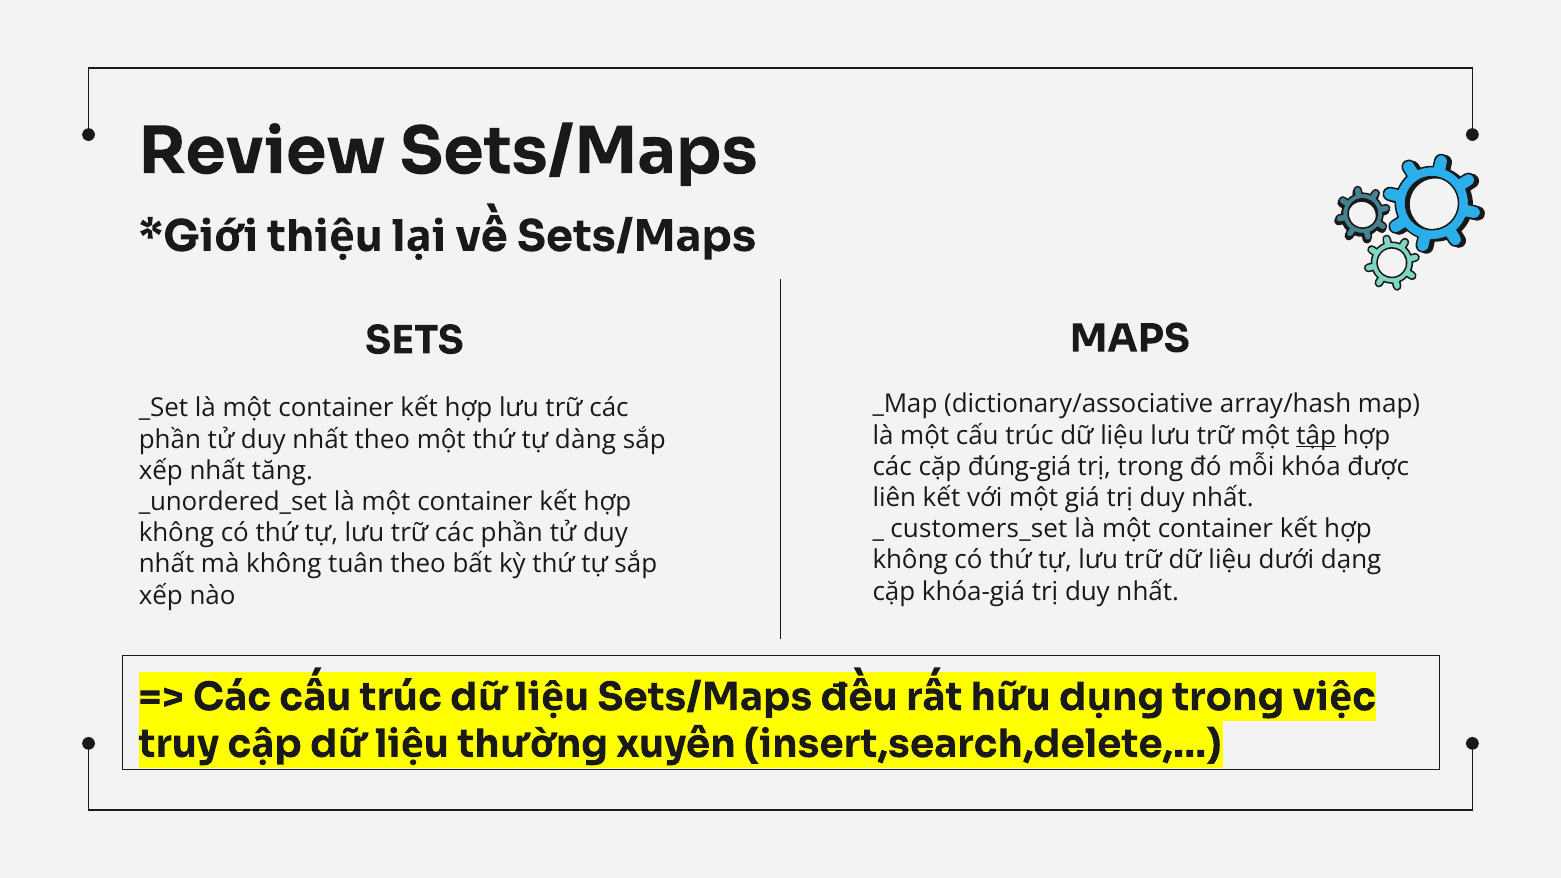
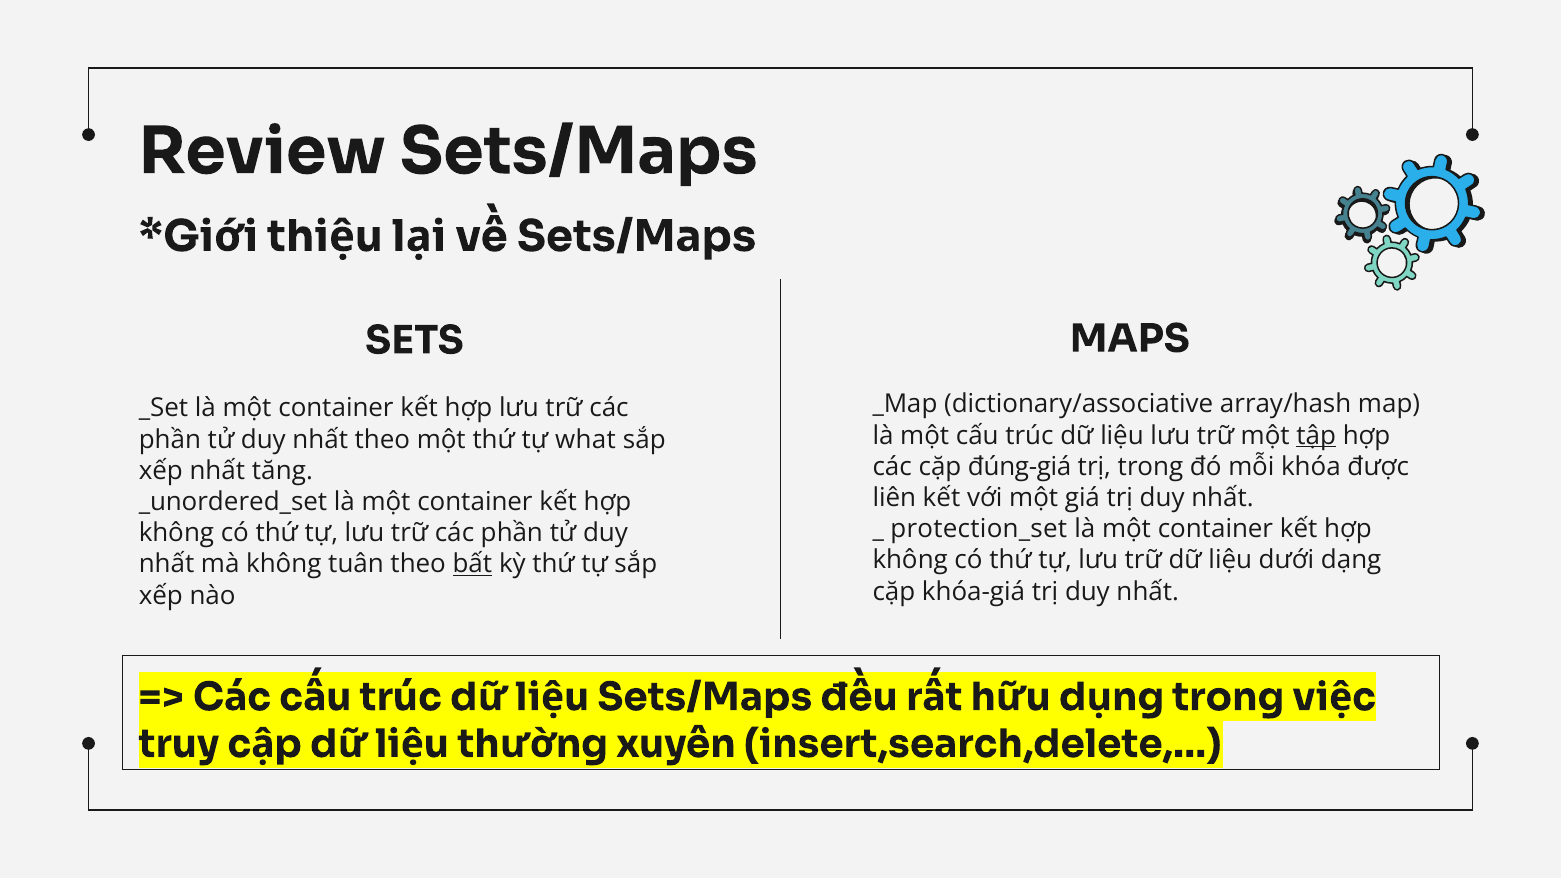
dàng: dàng -> what (586, 440)
customers_set: customers_set -> protection_set (979, 529)
bất underline: none -> present (472, 564)
